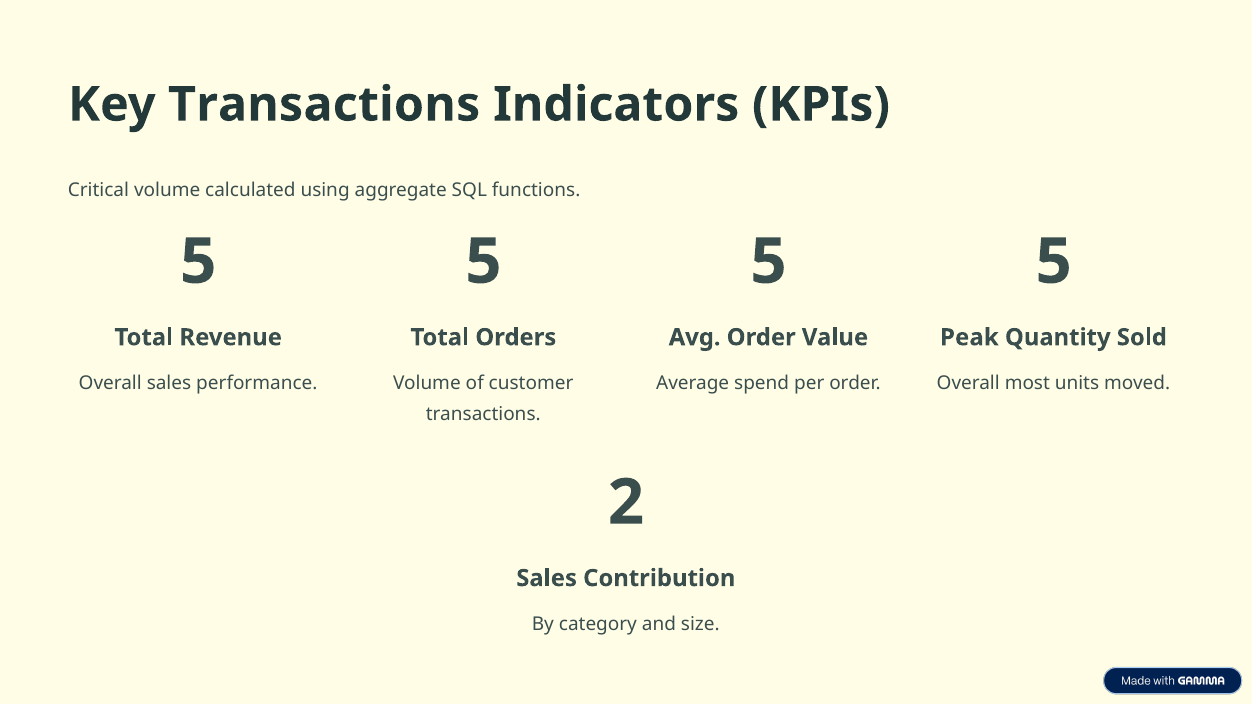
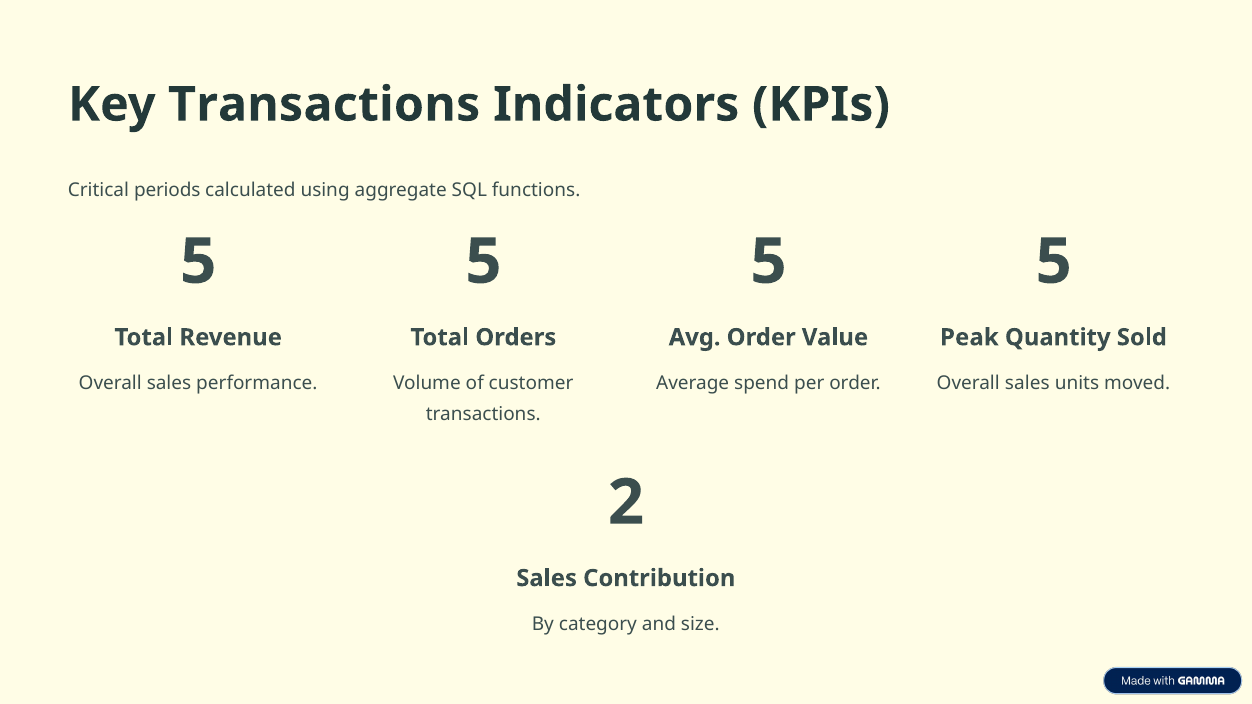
Critical volume: volume -> periods (167, 190)
most: most -> sales (1027, 383)
